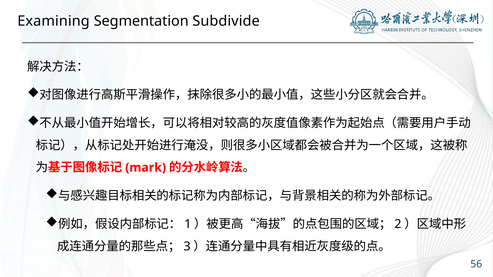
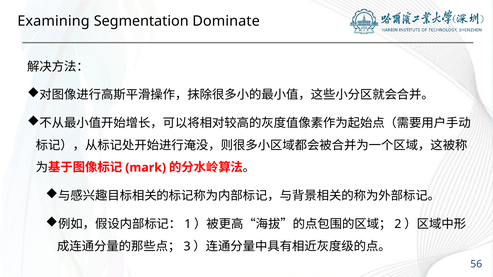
Subdivide: Subdivide -> Dominate (226, 21)
